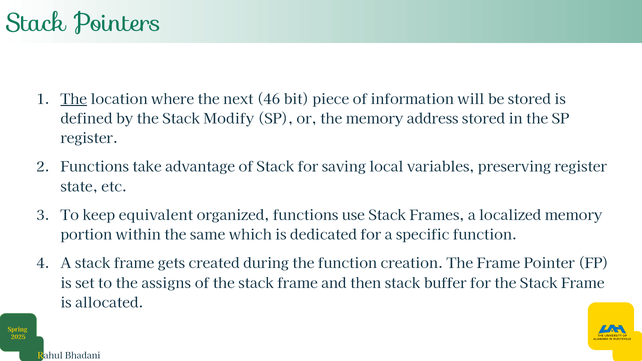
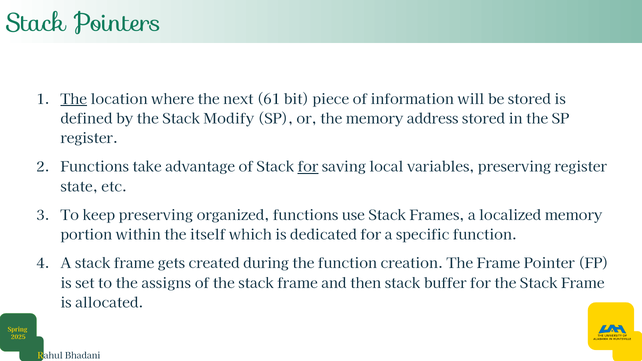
46: 46 -> 61 (269, 99)
for underline: none -> present (308, 167)
keep equivalent: equivalent -> preserving (156, 216)
same: same -> itself (208, 235)
